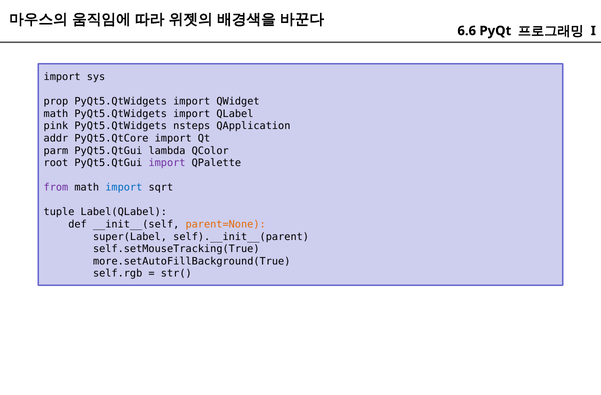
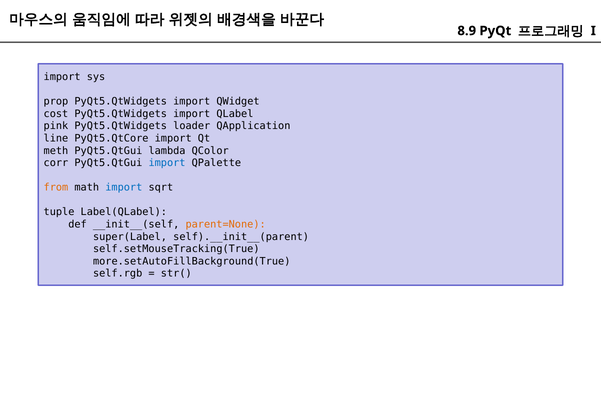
6.6: 6.6 -> 8.9 (467, 31)
math: math -> cost (56, 114)
nsteps: nsteps -> loader (192, 126)
addr: addr -> line (56, 138)
parm: parm -> meth (56, 151)
root: root -> corr (56, 163)
import colour: purple -> blue (167, 163)
from colour: purple -> orange (56, 187)
